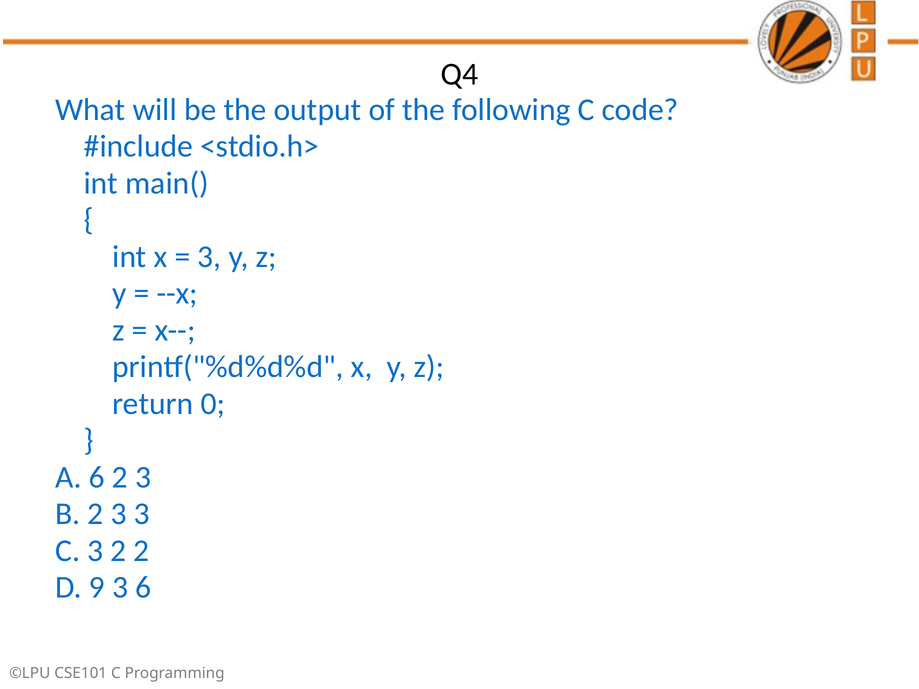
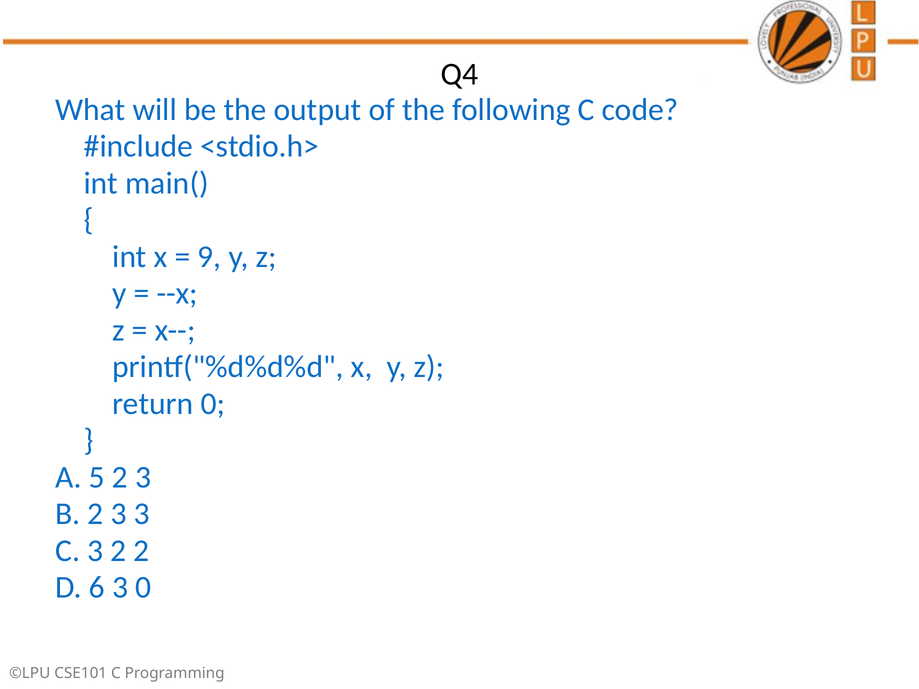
3: 3 -> 9 (209, 257)
A 6: 6 -> 5 (97, 477)
9: 9 -> 6 (97, 588)
3 6: 6 -> 0 (143, 588)
